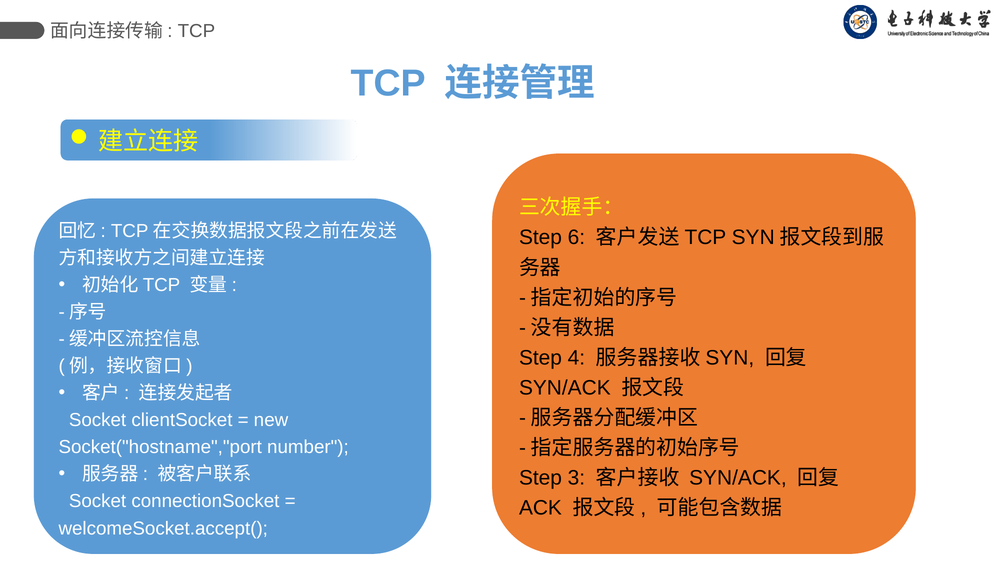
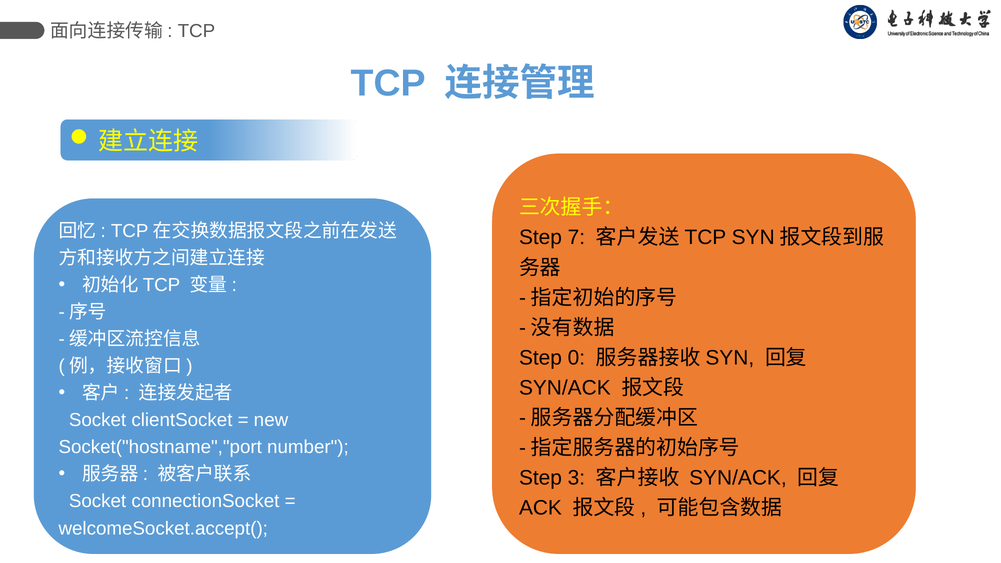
6: 6 -> 7 (576, 238)
4: 4 -> 0 (576, 358)
